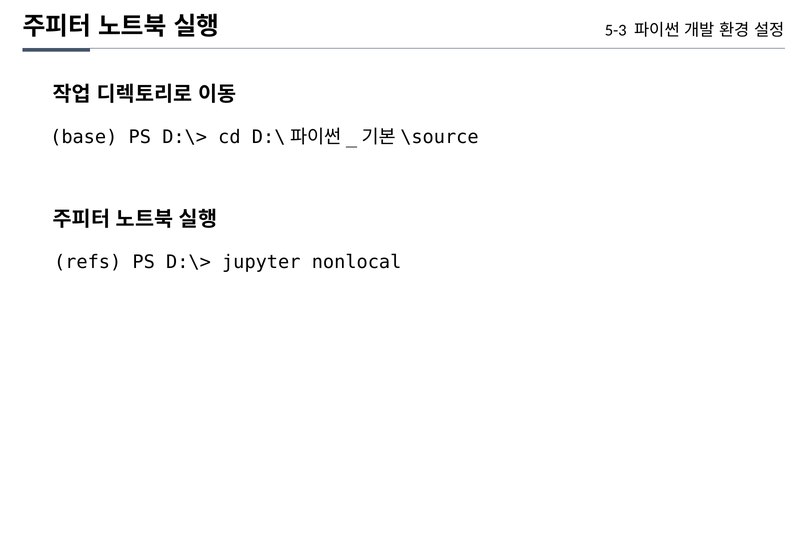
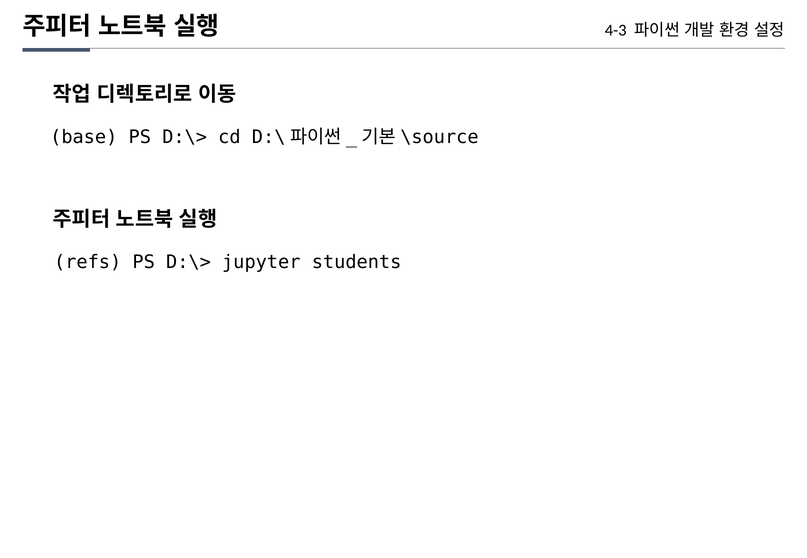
5-3: 5-3 -> 4-3 (616, 31)
nonlocal: nonlocal -> students (357, 262)
